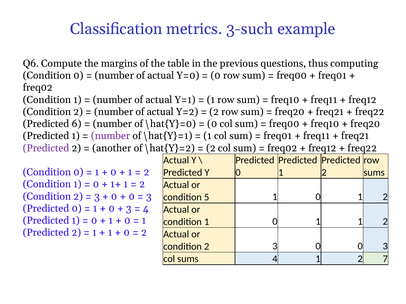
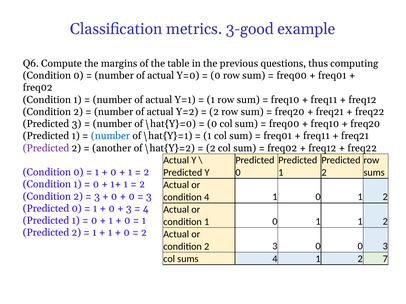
3-such: 3-such -> 3-good (250, 29)
Predicted 6: 6 -> 3 (77, 124)
number colour: purple -> blue (111, 136)
condition 5: 5 -> 4 (207, 198)
